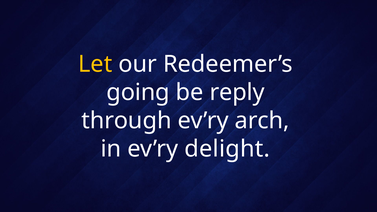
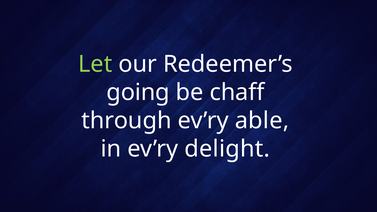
Let colour: yellow -> light green (95, 64)
reply: reply -> chaff (237, 92)
arch: arch -> able (262, 121)
